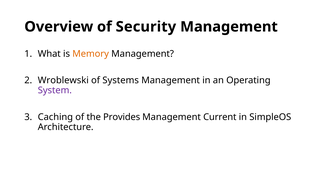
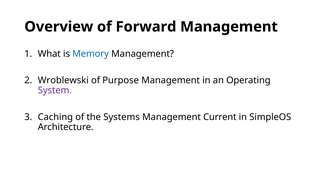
Security: Security -> Forward (146, 27)
Memory colour: orange -> blue (91, 54)
Systems: Systems -> Purpose (121, 81)
Provides: Provides -> Systems (122, 117)
